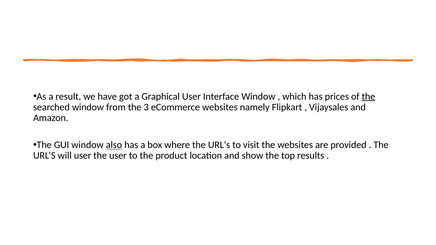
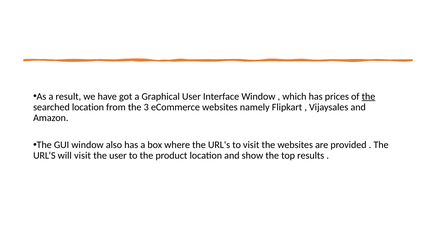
searched window: window -> location (88, 107)
also underline: present -> none (114, 145)
will user: user -> visit (82, 156)
